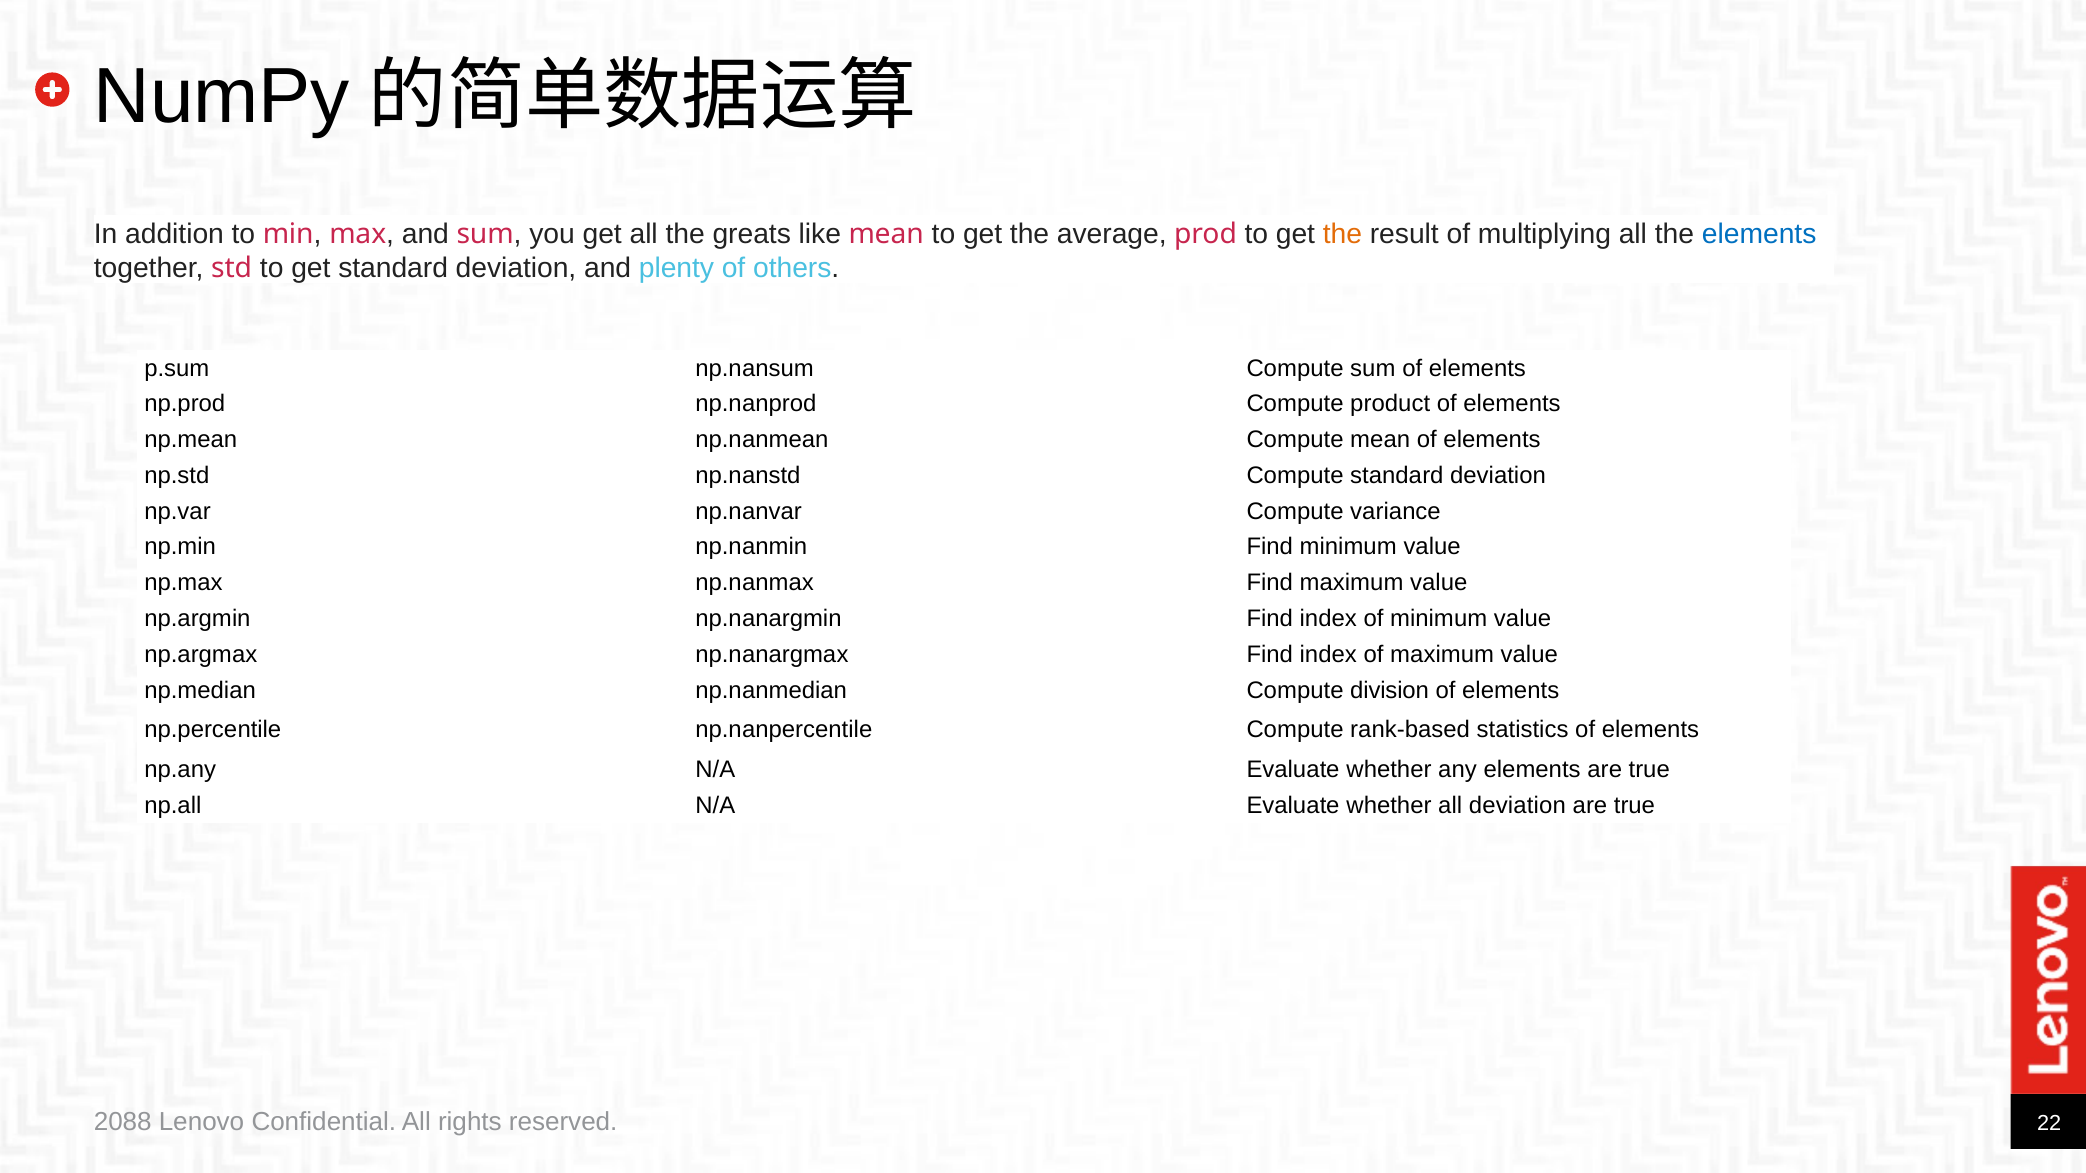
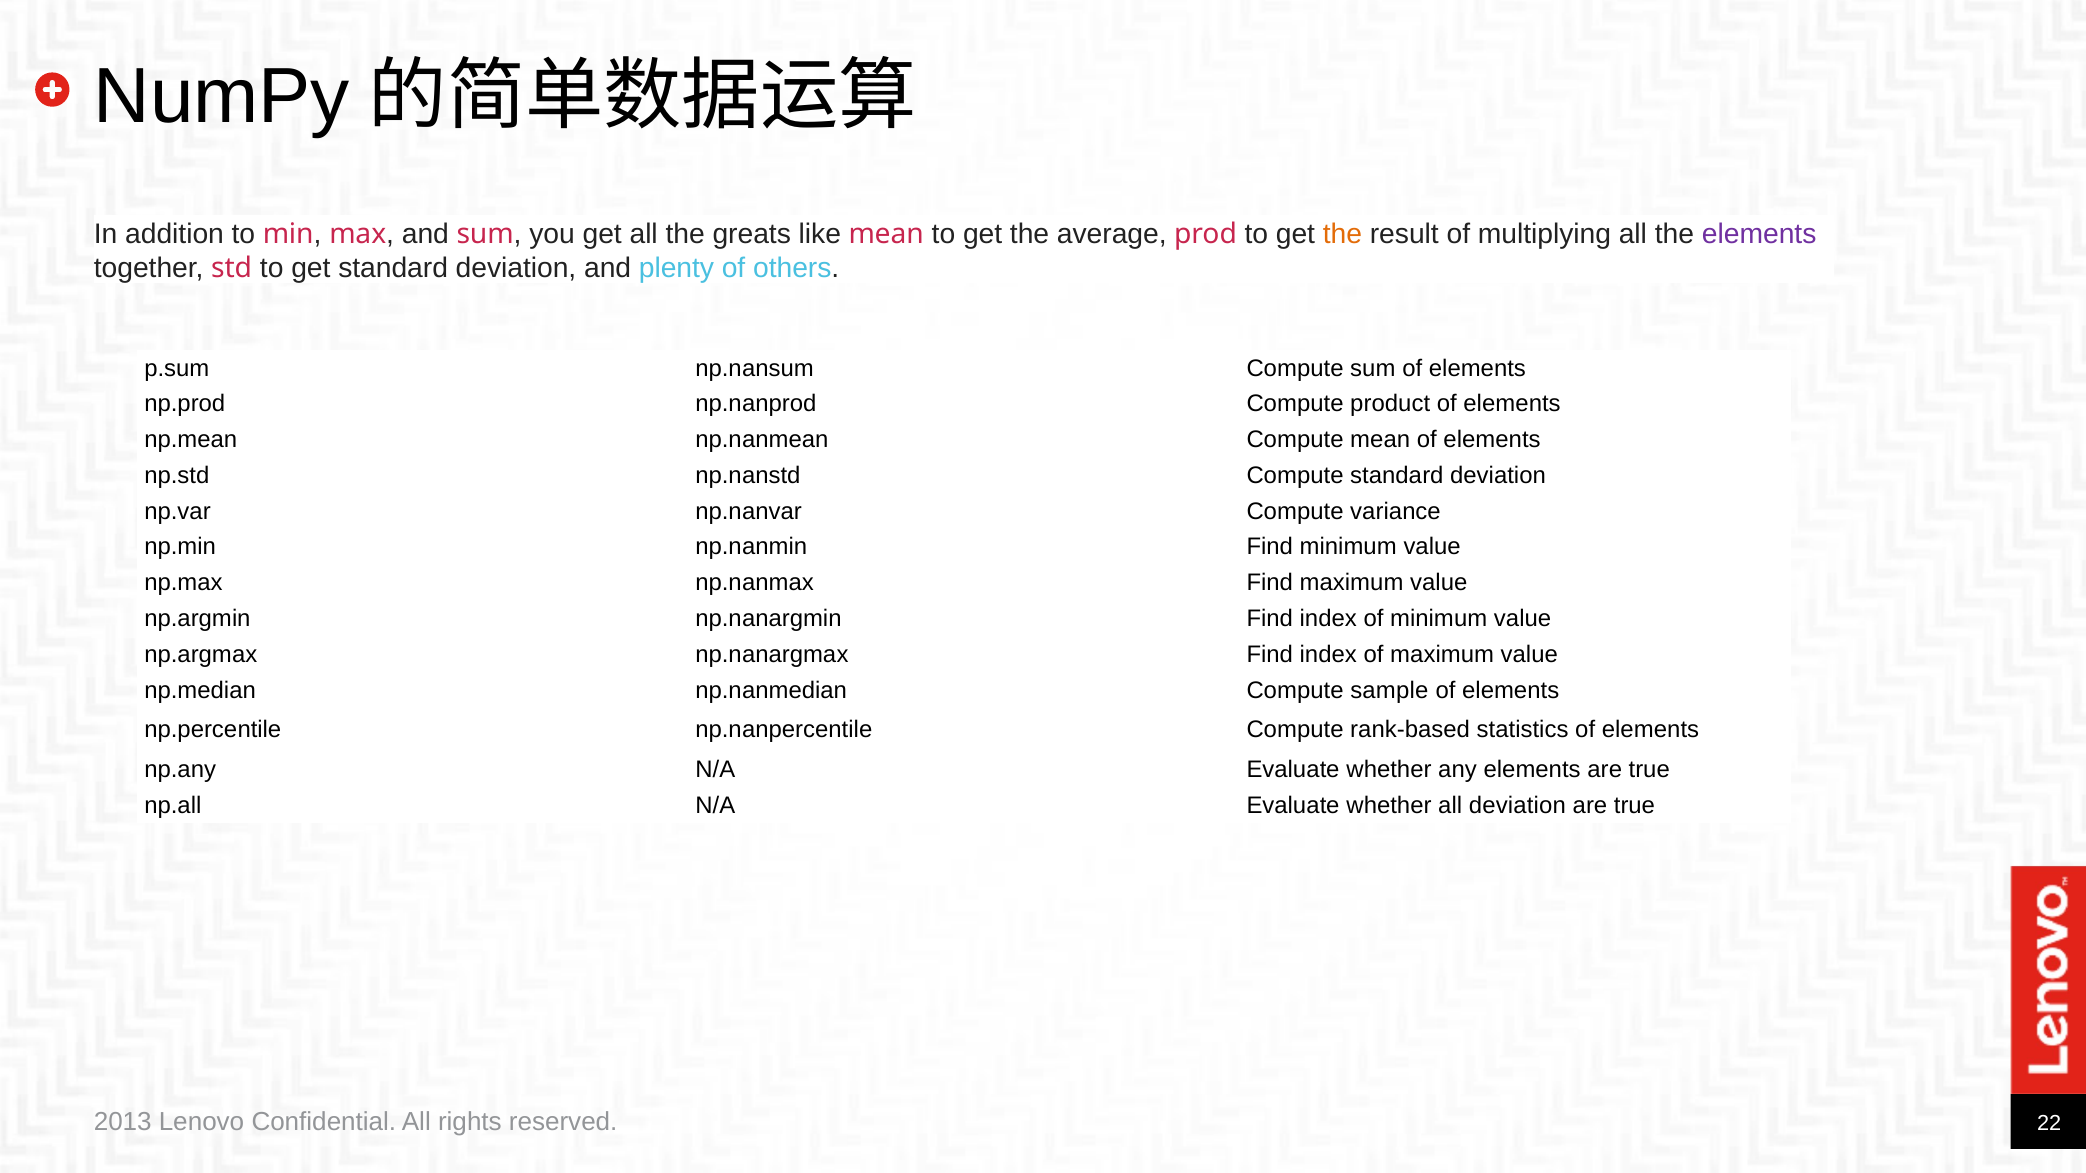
elements colour: blue -> purple (1759, 234)
division: division -> sample (1389, 690)
2088: 2088 -> 2013 (123, 1123)
